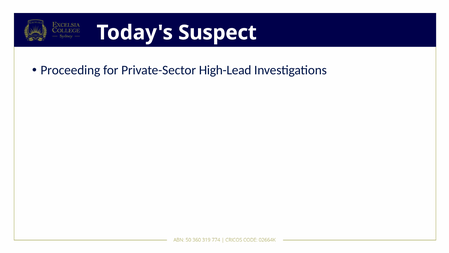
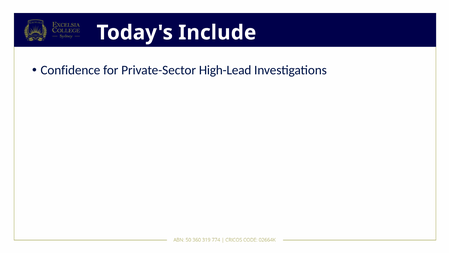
Suspect: Suspect -> Include (217, 33)
Proceeding: Proceeding -> Confidence (70, 70)
